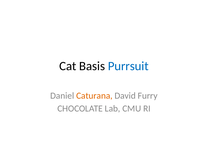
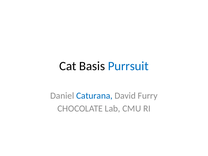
Caturana colour: orange -> blue (94, 96)
